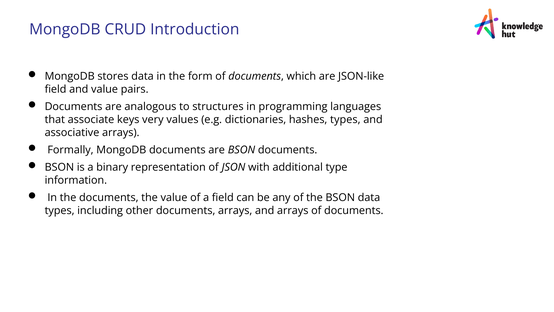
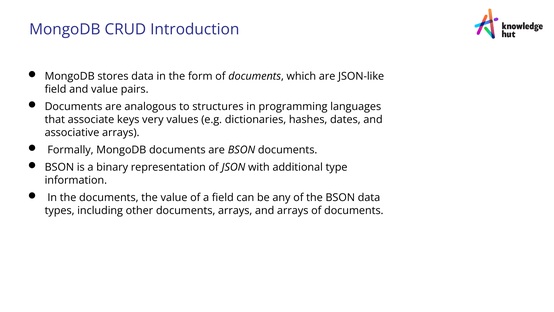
hashes types: types -> dates (345, 119)
